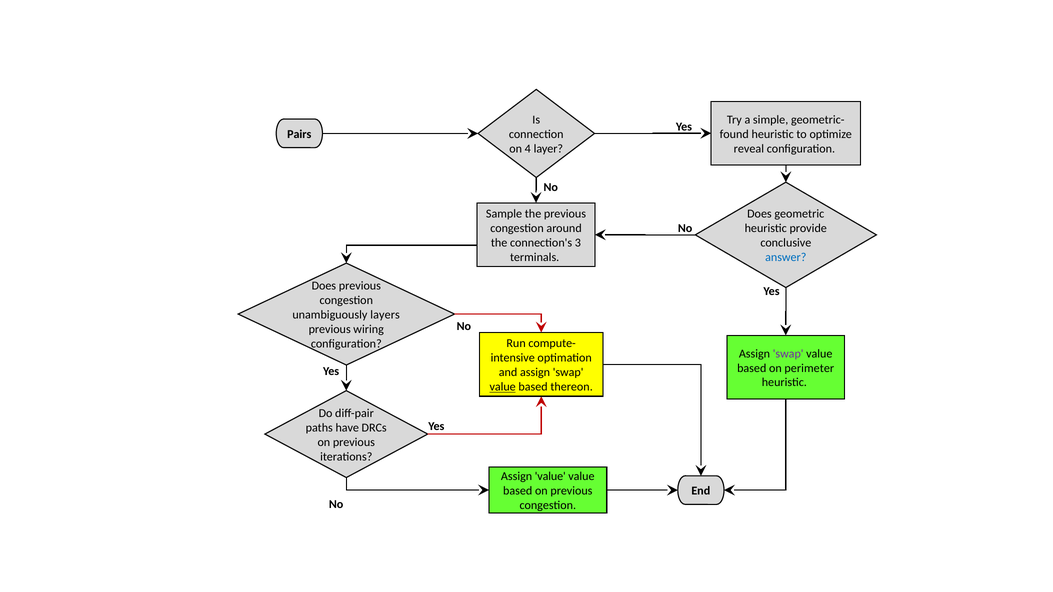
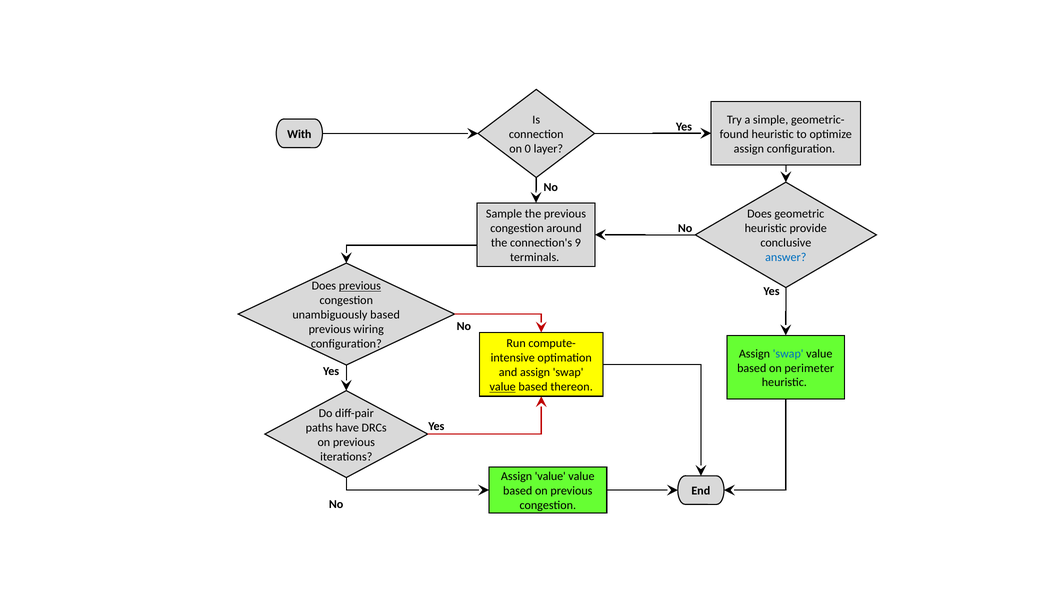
Pairs: Pairs -> With (299, 134)
reveal: reveal -> assign (749, 149)
4: 4 -> 0 (528, 149)
3: 3 -> 9 (578, 243)
previous underline: none -> present (360, 286)
unambiguously layers: layers -> based (385, 315)
swap colour: purple -> blue (788, 354)
